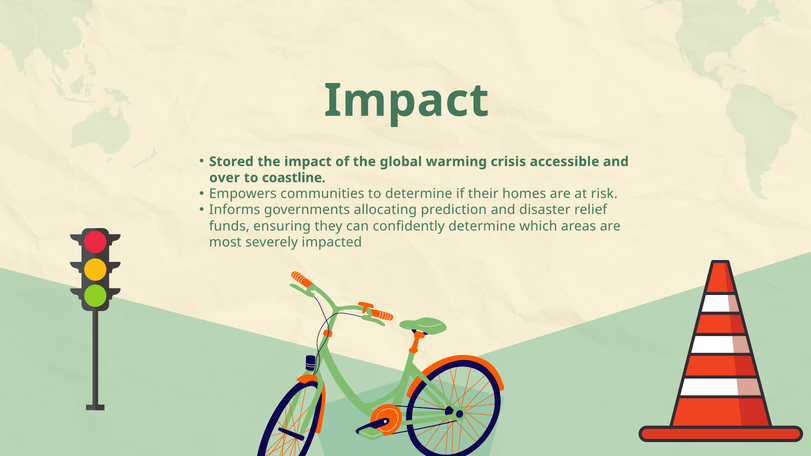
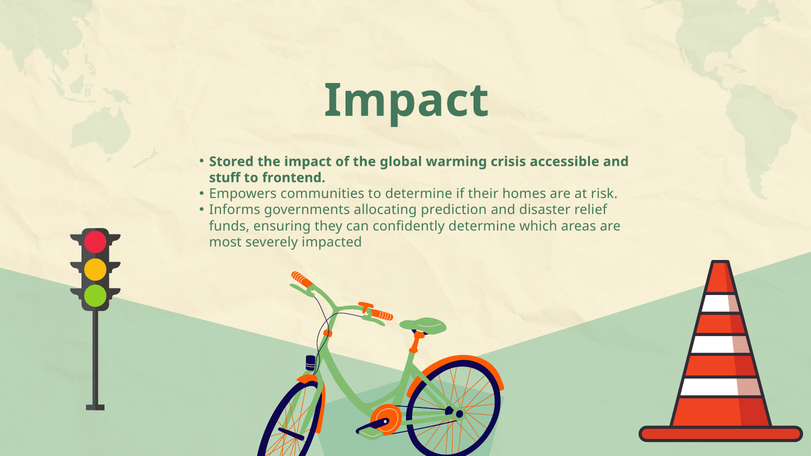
over: over -> stuff (225, 178)
coastline: coastline -> frontend (294, 178)
